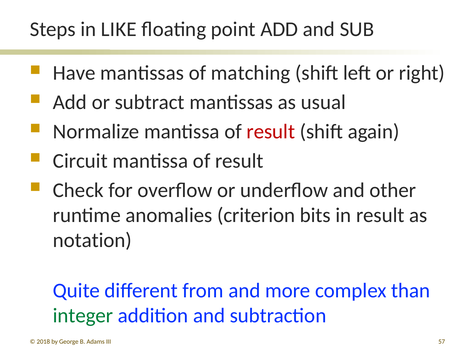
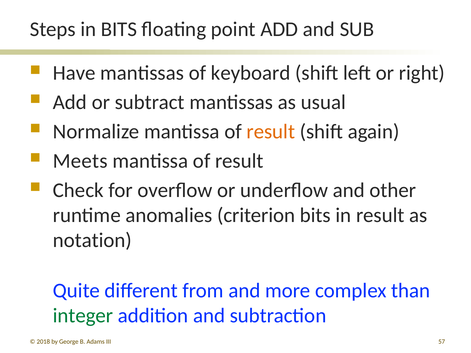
in LIKE: LIKE -> BITS (119, 29)
matching: matching -> keyboard (251, 73)
result colour: red -> orange (271, 132)
Circuit: Circuit -> Meets (80, 161)
